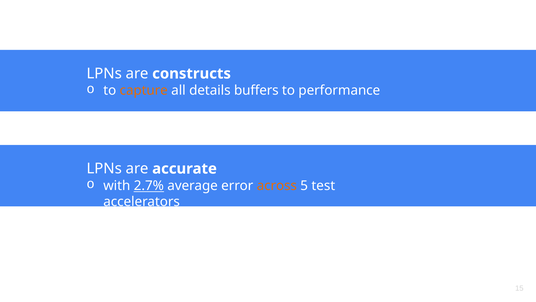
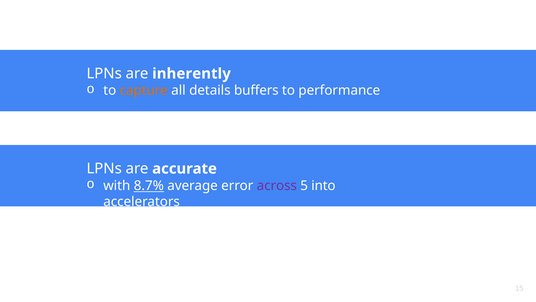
constructs: constructs -> inherently (191, 73)
2.7%: 2.7% -> 8.7% (149, 185)
across colour: orange -> purple (277, 185)
test: test -> into (323, 185)
